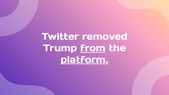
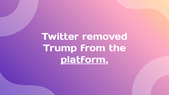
from underline: present -> none (93, 48)
